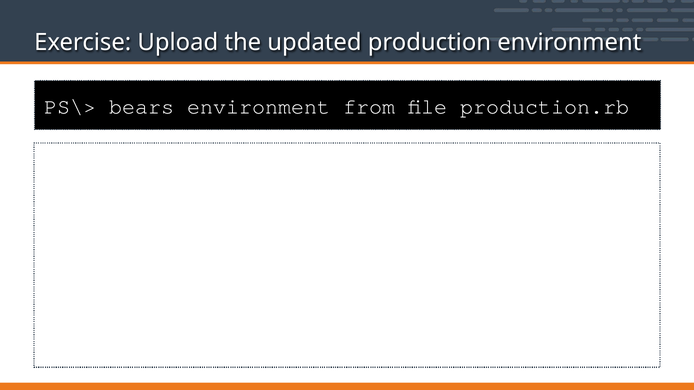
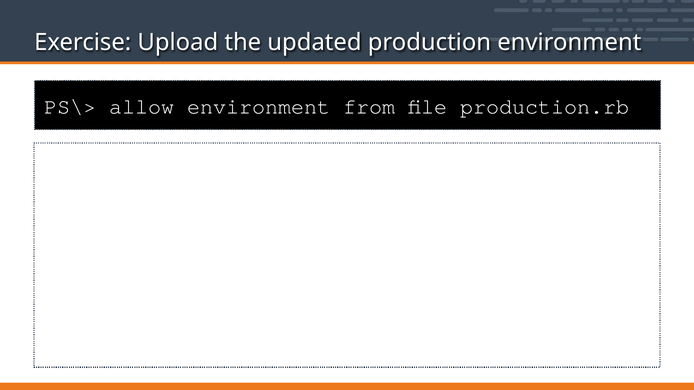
bears: bears -> allow (142, 107)
